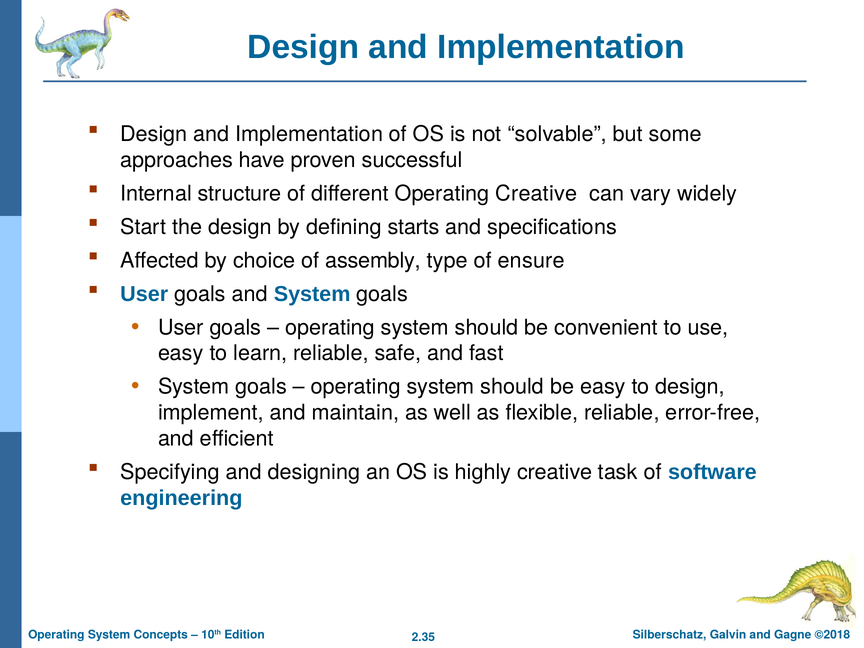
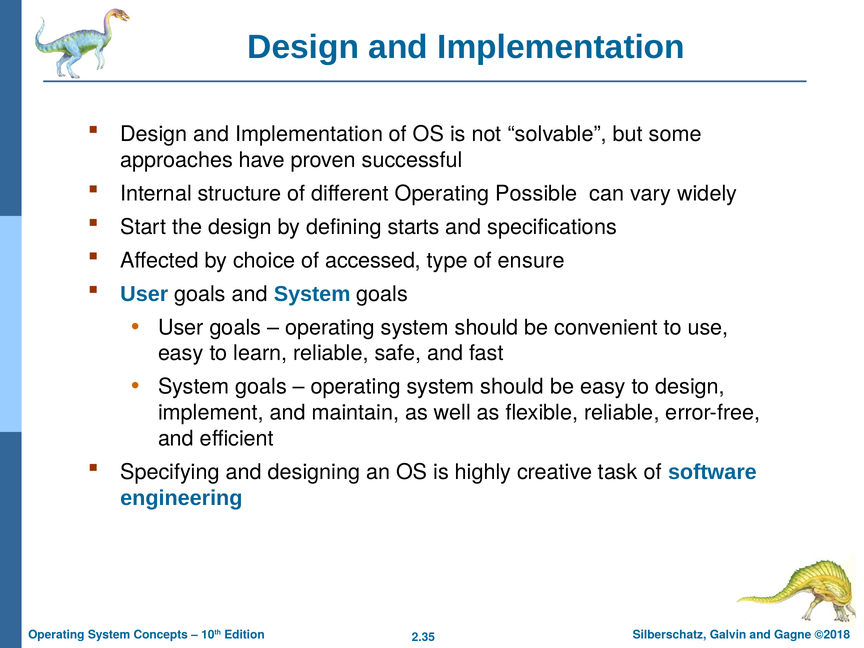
Operating Creative: Creative -> Possible (536, 194)
assembly: assembly -> accessed (373, 260)
